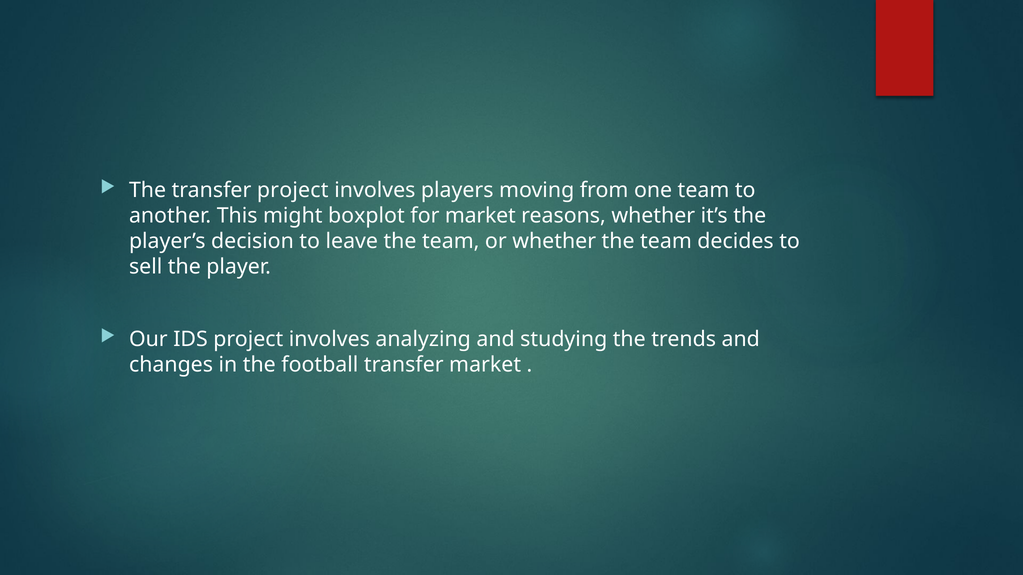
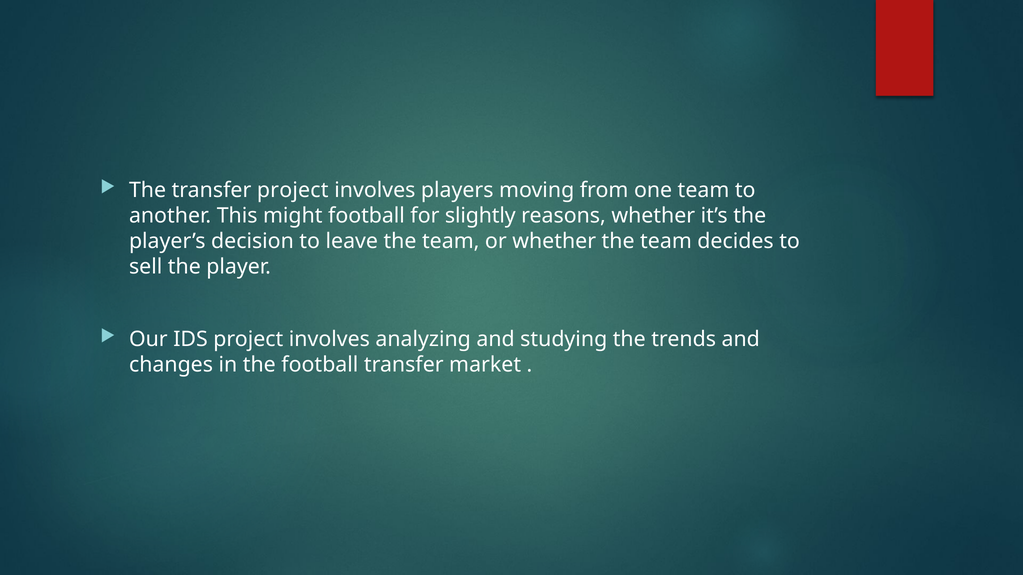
might boxplot: boxplot -> football (366, 216)
for market: market -> slightly (480, 216)
